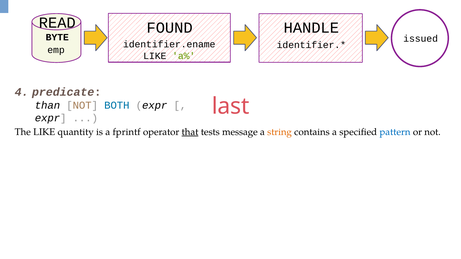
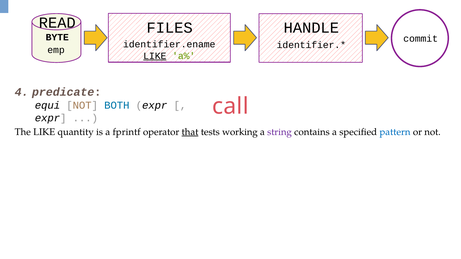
FOUND: FOUND -> FILES (170, 28)
issued: issued -> commit (421, 39)
LIKE underline: none -> present (155, 56)
last: last -> call (230, 106)
than: than -> equi (47, 105)
message: message -> working (240, 132)
string colour: orange -> purple (280, 132)
